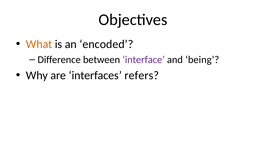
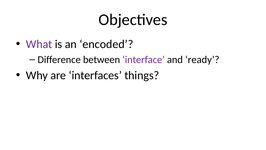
What colour: orange -> purple (39, 44)
being: being -> ready (202, 59)
refers: refers -> things (142, 75)
